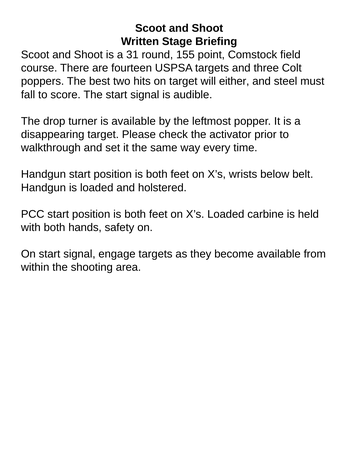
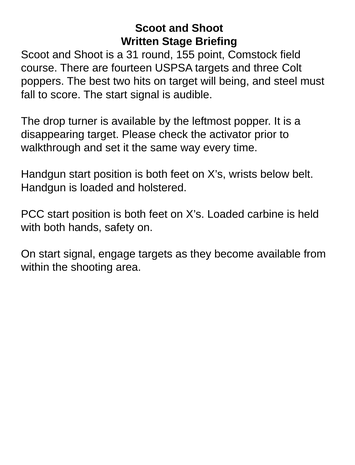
either: either -> being (234, 82)
